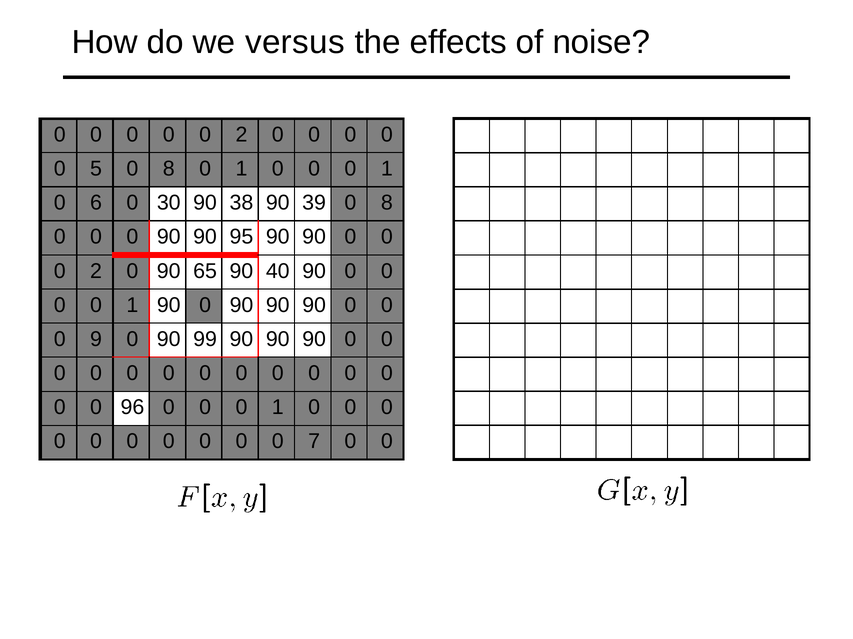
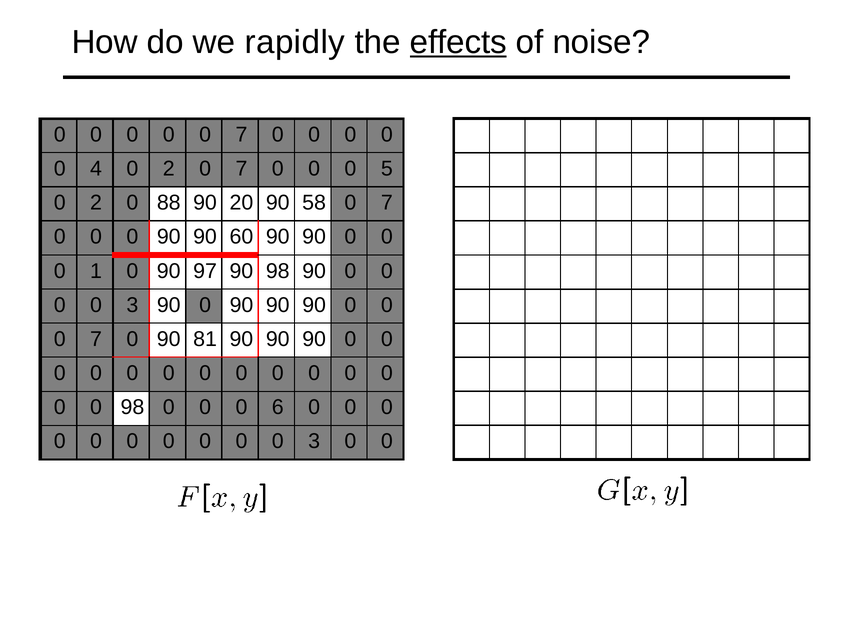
versus: versus -> rapidly (295, 42)
effects underline: none -> present (458, 42)
2: 2 -> 7 (241, 135)
5: 5 -> 4 (96, 169)
8: 8 -> 2 (169, 169)
1: 1 -> 7 (241, 169)
1: 1 -> 5 (387, 169)
6: 6 -> 2 (96, 203)
30: 30 -> 88 (169, 203)
38: 38 -> 20 (241, 203)
39: 39 -> 58 (314, 203)
8: 8 -> 7 (387, 203)
95: 95 -> 60 (241, 237)
2: 2 -> 1 (96, 271)
65: 65 -> 97 (205, 271)
90 40: 40 -> 98 (278, 271)
1: 1 -> 3 (132, 305)
9: 9 -> 7 (96, 339)
99: 99 -> 81 (205, 339)
0 96: 96 -> 98 (132, 407)
1: 1 -> 6 (278, 407)
7: 7 -> 3 (314, 441)
